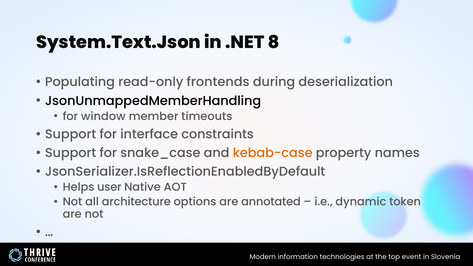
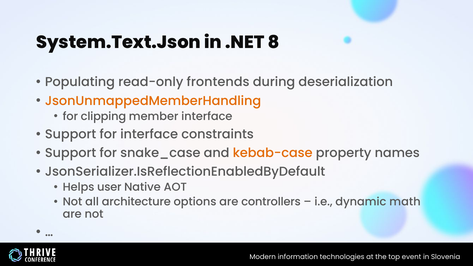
JsonUnmappedMemberHandling colour: black -> orange (153, 101)
window: window -> clipping (103, 116)
member timeouts: timeouts -> interface (207, 116)
annotated: annotated -> controllers (271, 202)
token: token -> math (405, 202)
